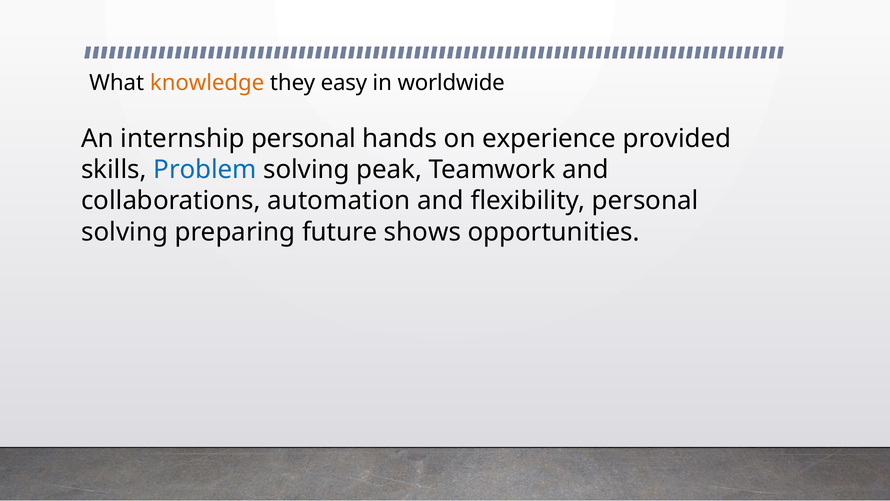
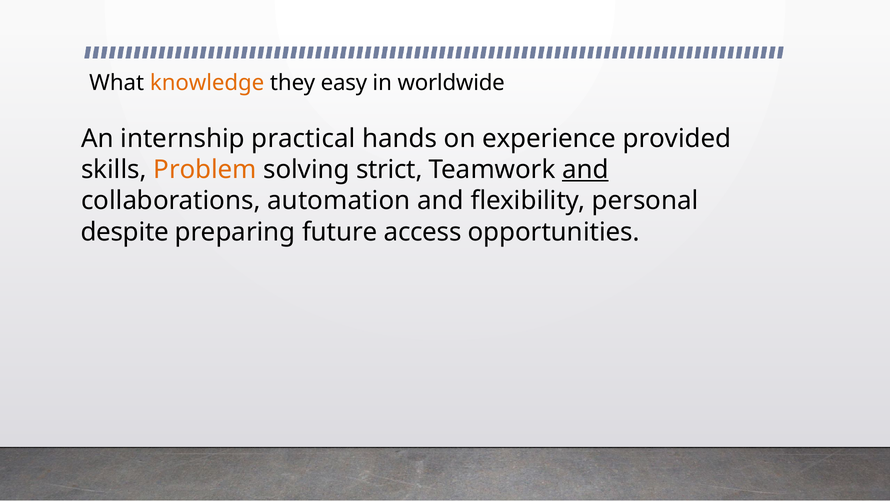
internship personal: personal -> practical (304, 138)
Problem colour: blue -> orange (205, 170)
peak: peak -> strict (389, 170)
and underline: none -> present (585, 170)
solving: solving -> despite (125, 232)
shows: shows -> access (423, 232)
